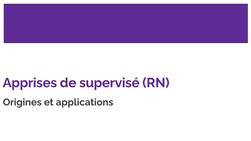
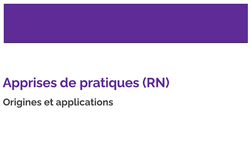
supervisé: supervisé -> pratiques (109, 83)
